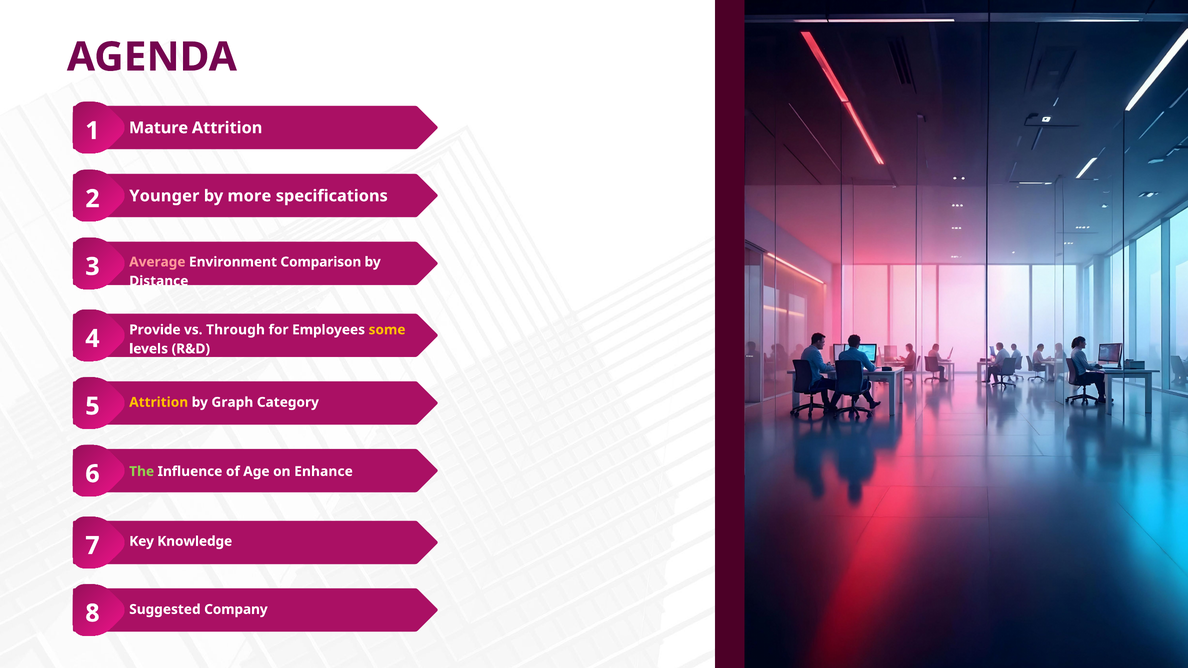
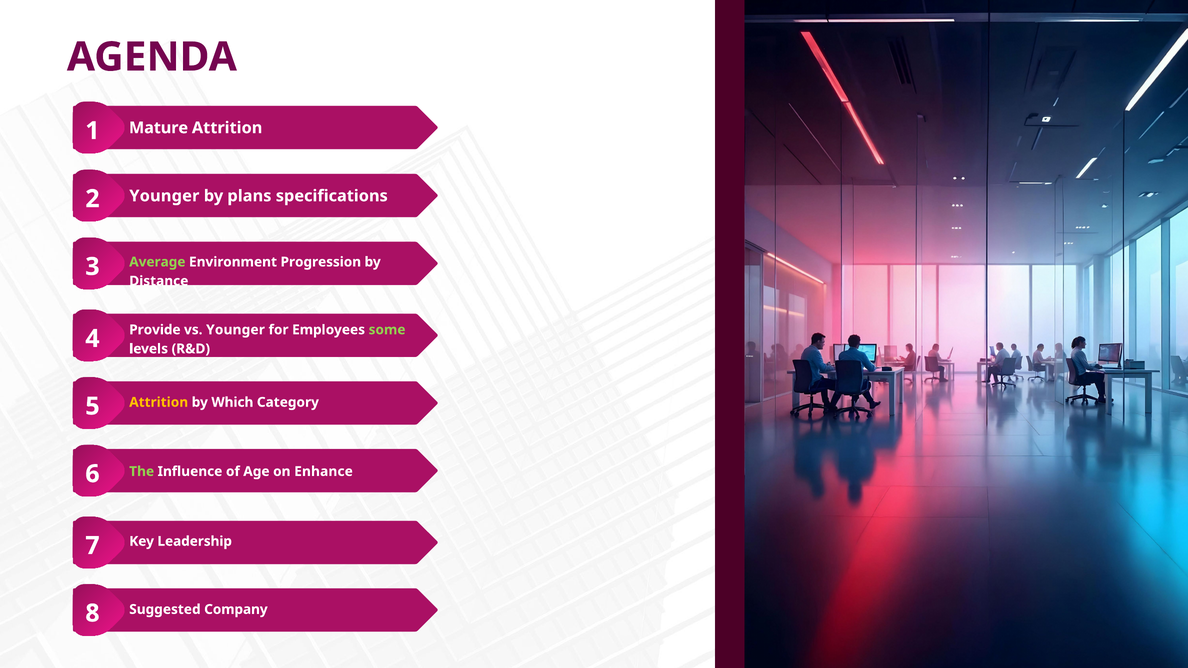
more: more -> plans (249, 196)
Average colour: pink -> light green (157, 262)
Comparison: Comparison -> Progression (321, 262)
vs Through: Through -> Younger (236, 330)
some colour: yellow -> light green (387, 330)
Graph: Graph -> Which (232, 402)
Knowledge: Knowledge -> Leadership (195, 541)
